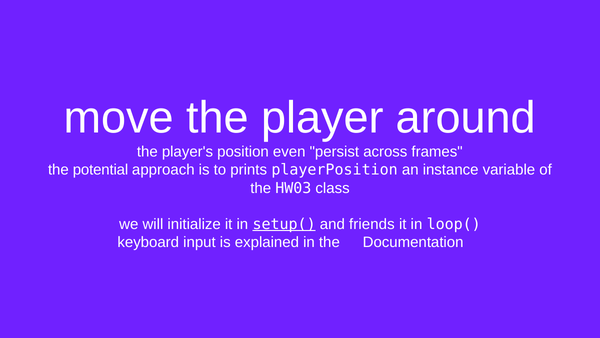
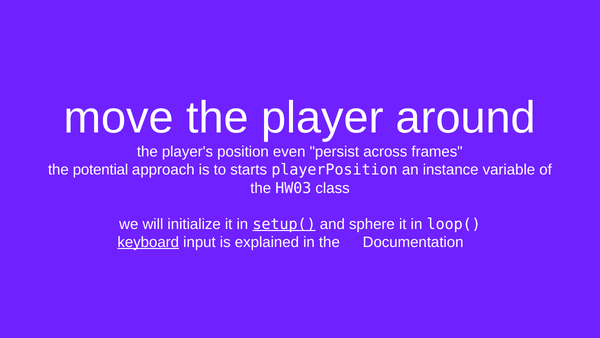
prints: prints -> starts (249, 170)
friends: friends -> sphere (372, 224)
keyboard underline: none -> present (148, 242)
